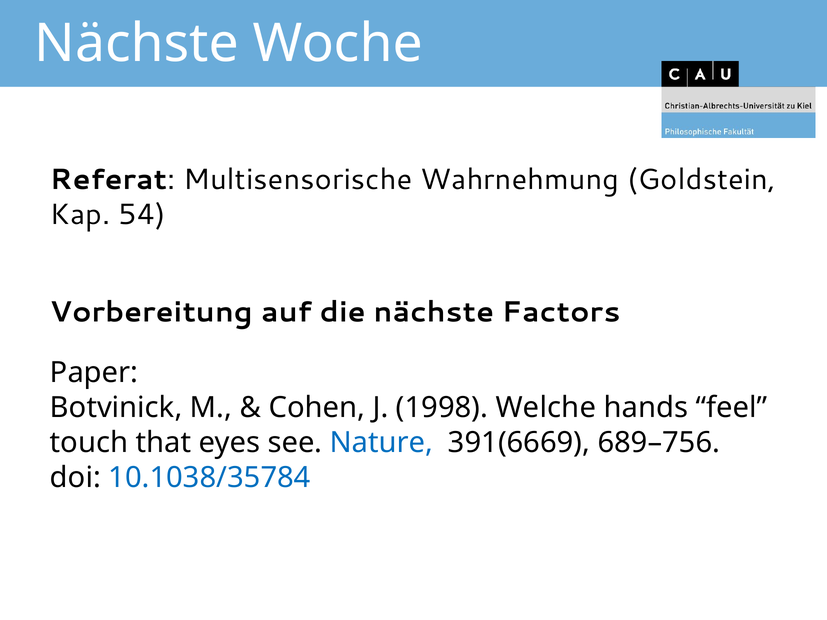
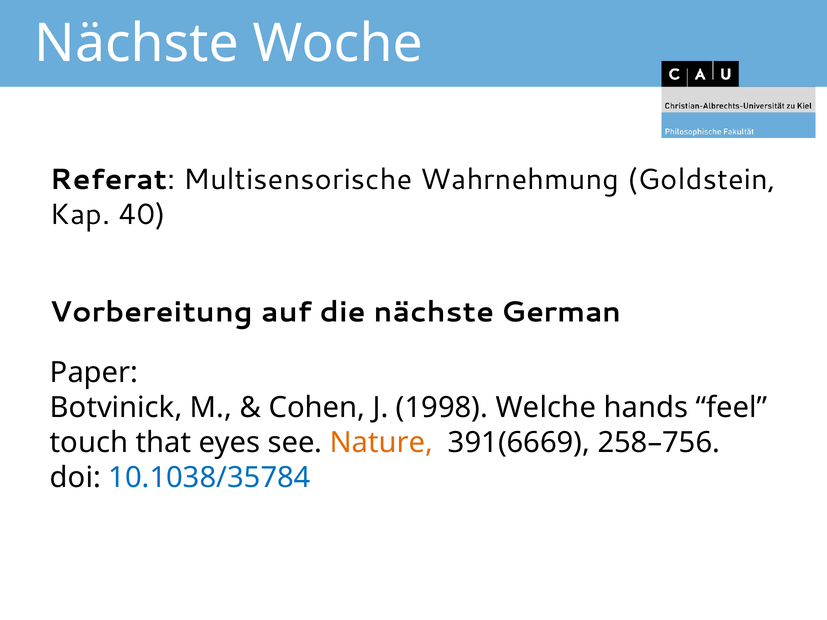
54: 54 -> 40 (142, 215)
Factors: Factors -> German (561, 312)
Nature colour: blue -> orange (381, 443)
689–756: 689–756 -> 258–756 (659, 443)
